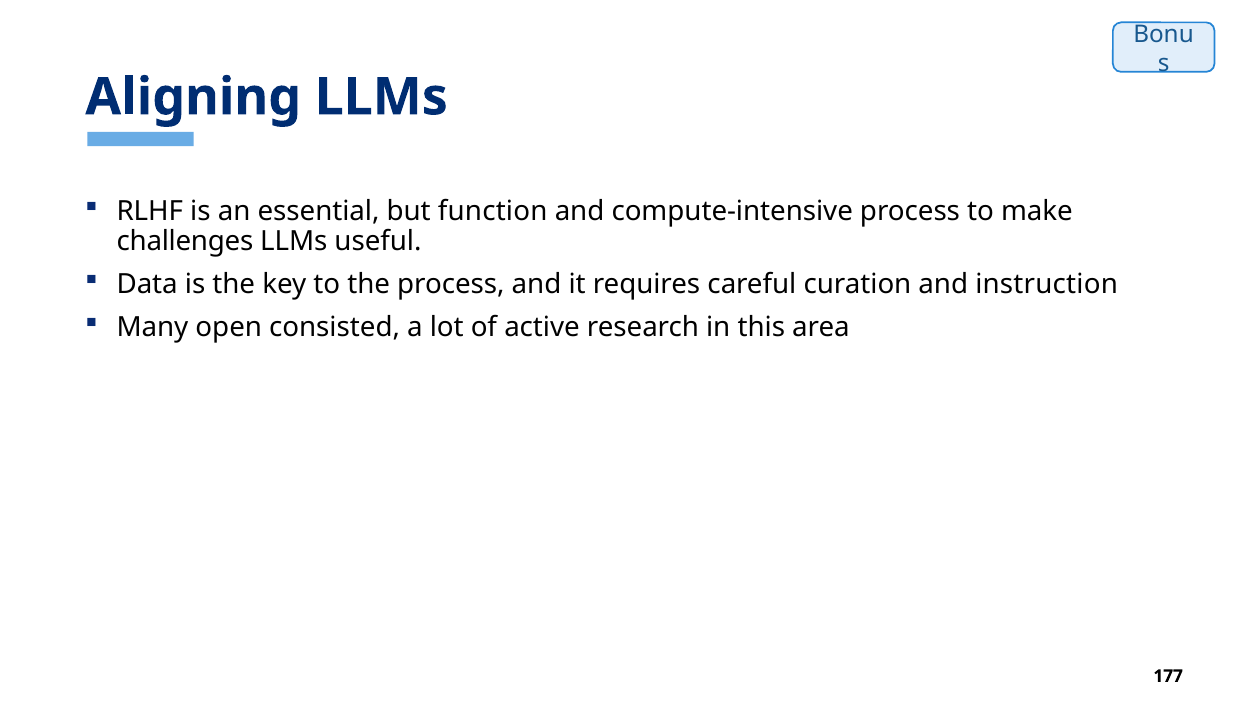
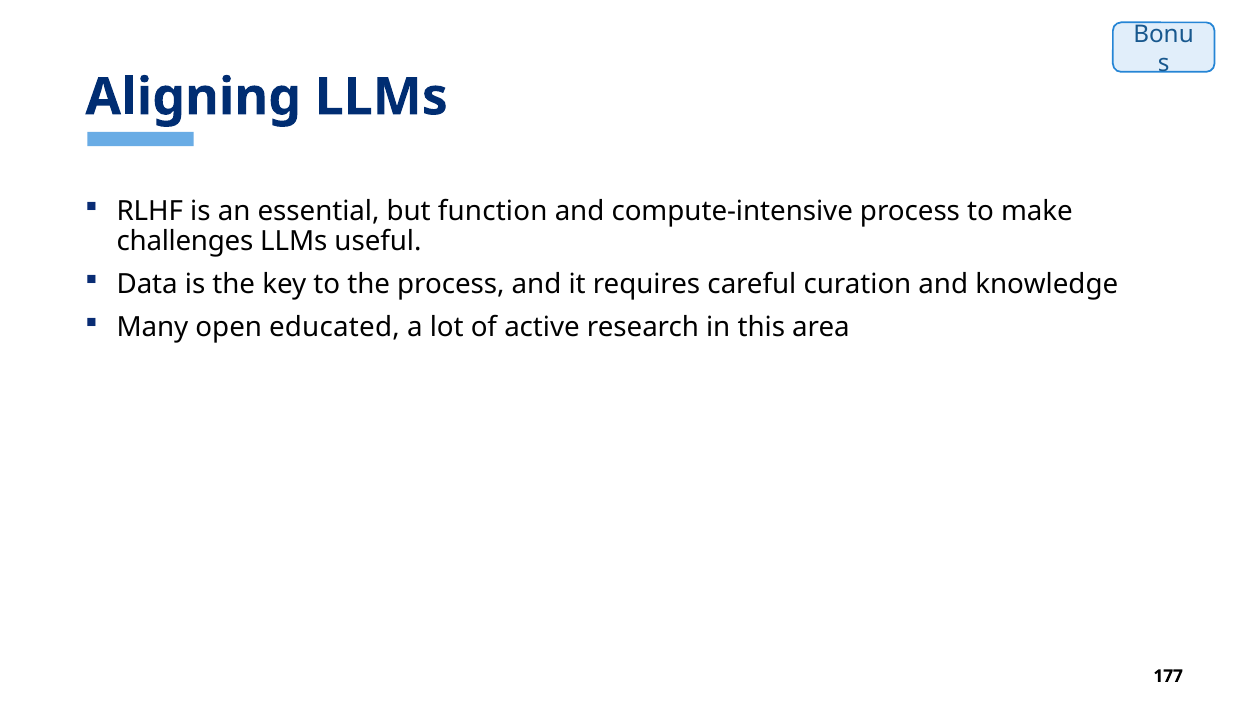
instruction: instruction -> knowledge (1047, 284)
consisted: consisted -> educated (334, 327)
